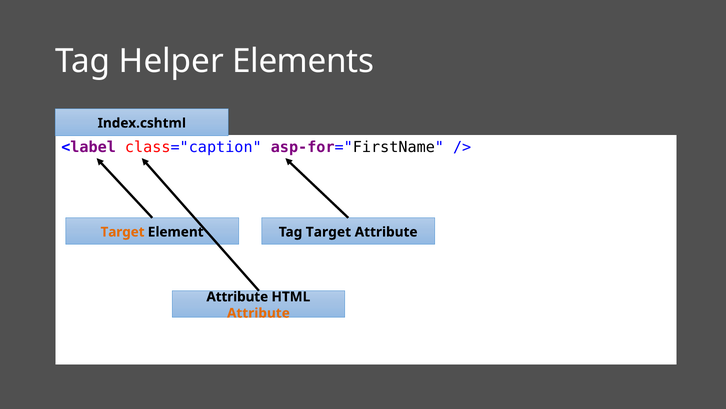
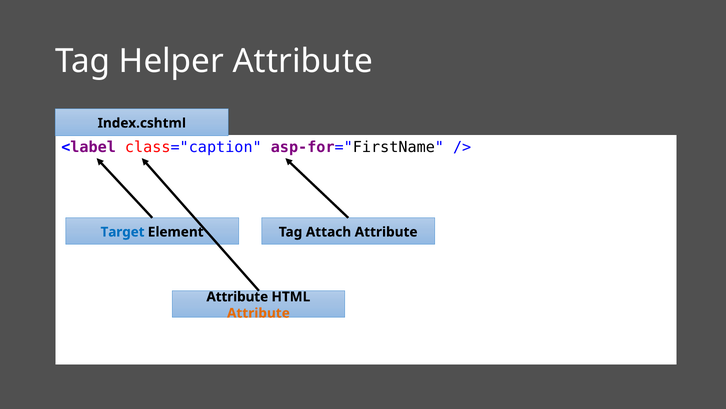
Helper Elements: Elements -> Attribute (303, 61)
Target colour: orange -> blue (123, 232)
Tag Target: Target -> Attach (328, 232)
